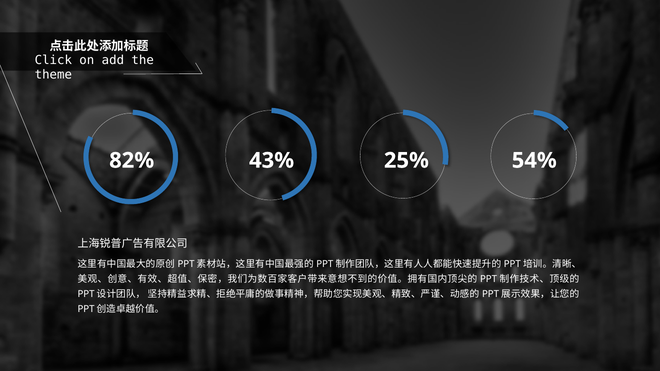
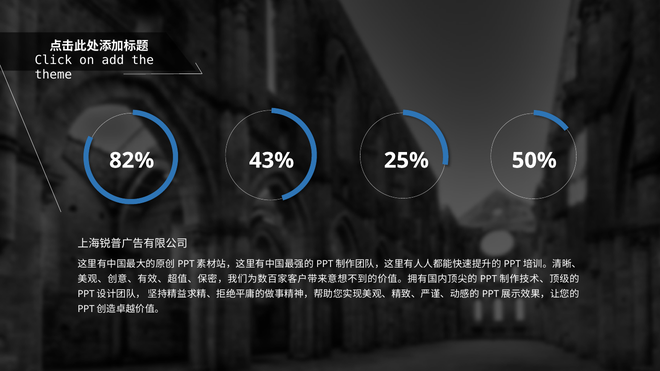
54%: 54% -> 50% (534, 161)
